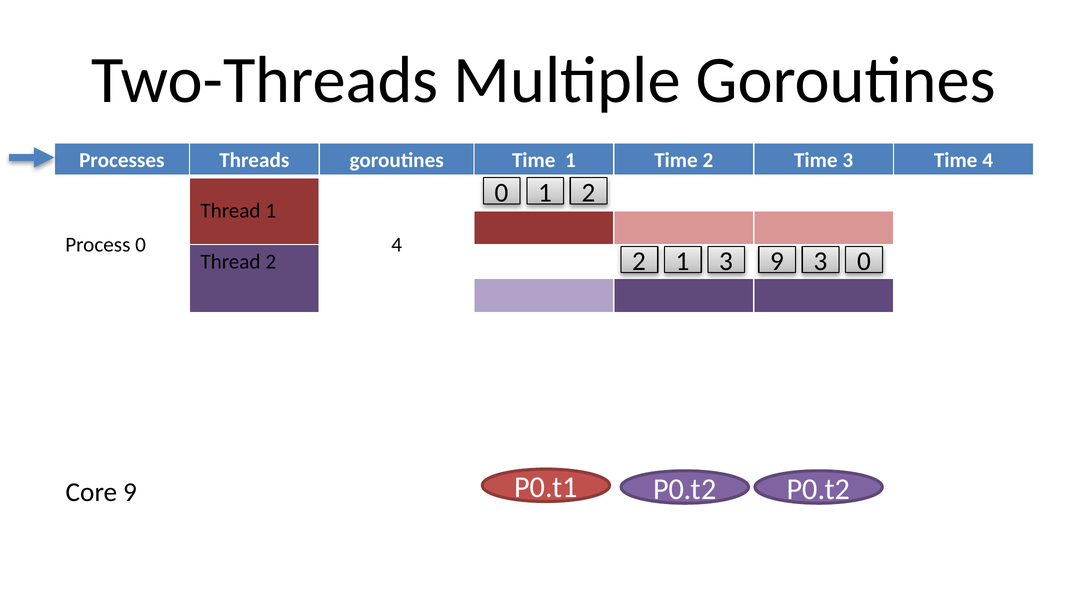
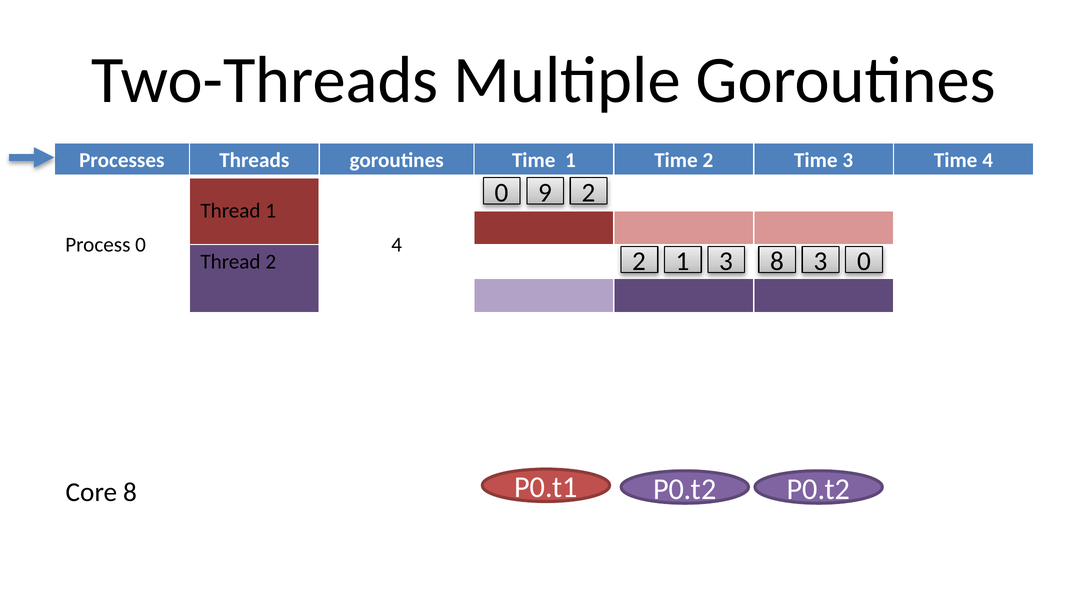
0 1: 1 -> 9 (545, 193)
3 9: 9 -> 8 (777, 261)
Core 9: 9 -> 8 (130, 492)
